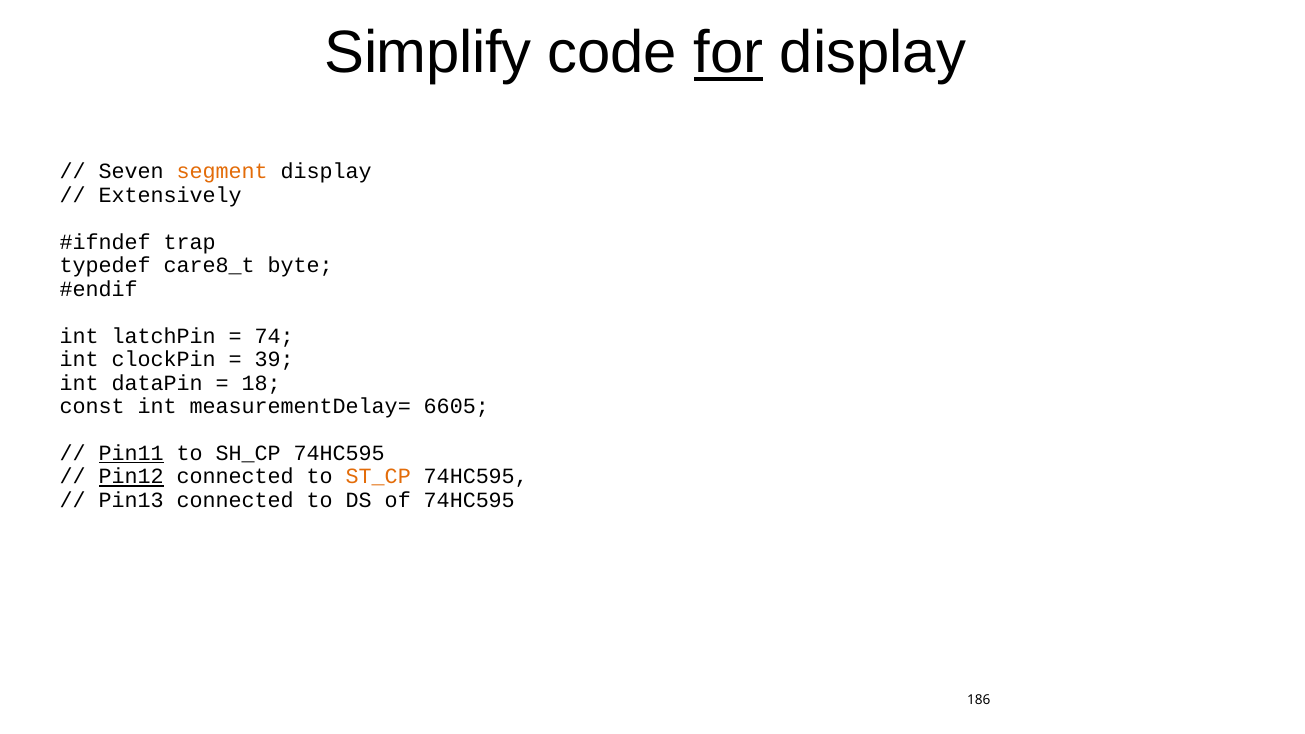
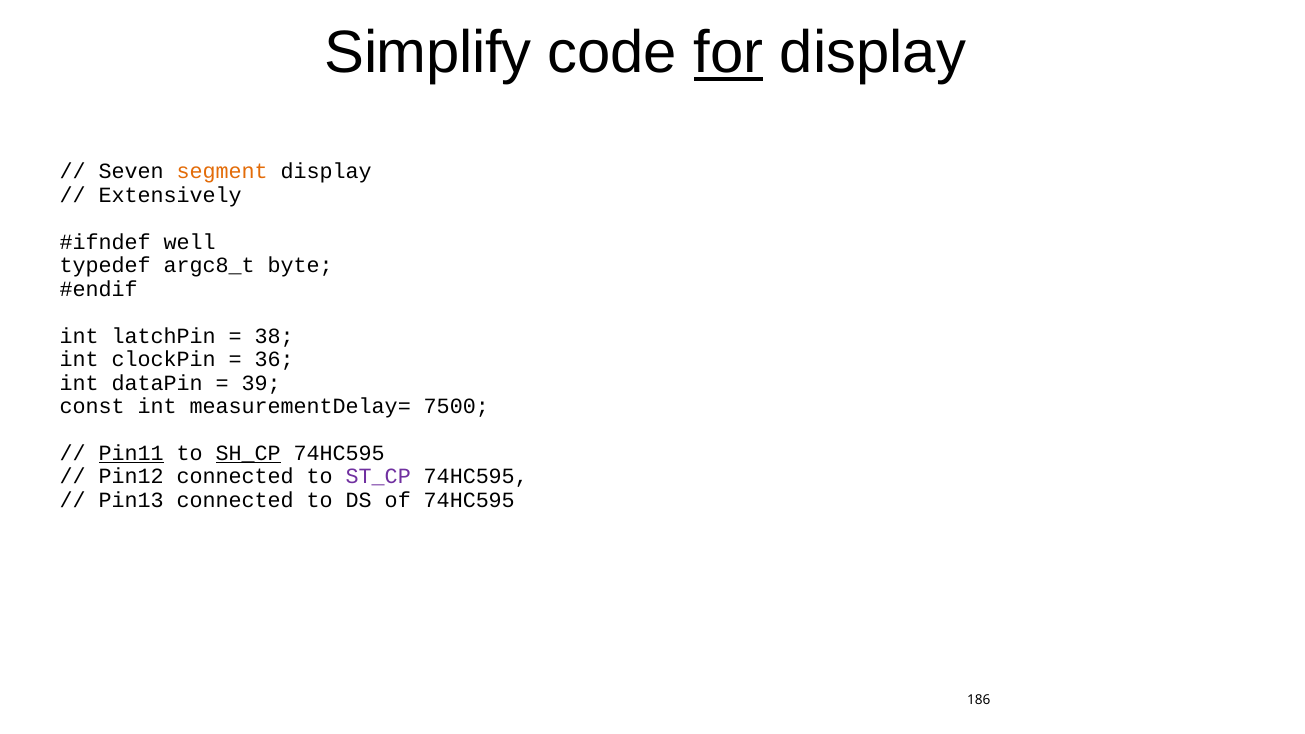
trap: trap -> well (190, 242)
care8_t: care8_t -> argc8_t (209, 266)
74: 74 -> 38 (274, 336)
39: 39 -> 36 (274, 359)
18: 18 -> 39 (261, 383)
6605: 6605 -> 7500 (456, 406)
SH_CP underline: none -> present (248, 453)
Pin12 underline: present -> none (131, 477)
ST_CP colour: orange -> purple (378, 477)
